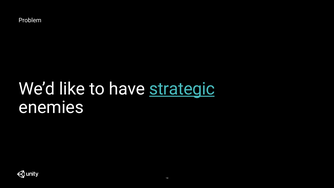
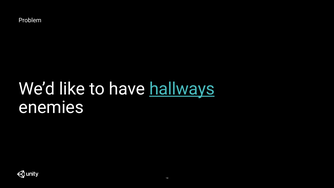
strategic: strategic -> hallways (182, 89)
